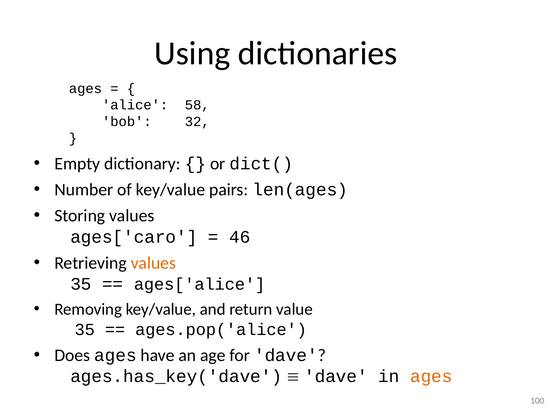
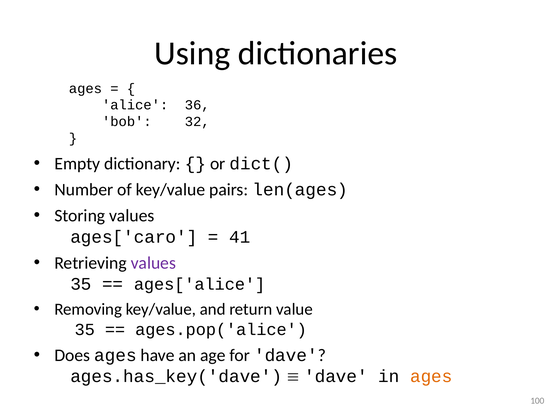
58: 58 -> 36 (197, 105)
46: 46 -> 41 (240, 237)
values colour: orange -> purple (153, 263)
